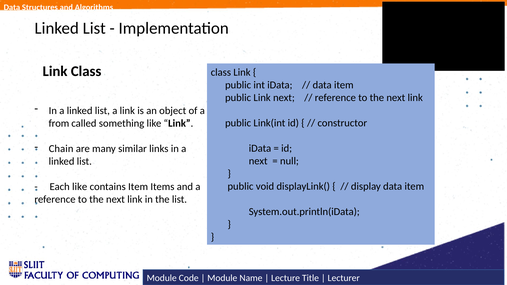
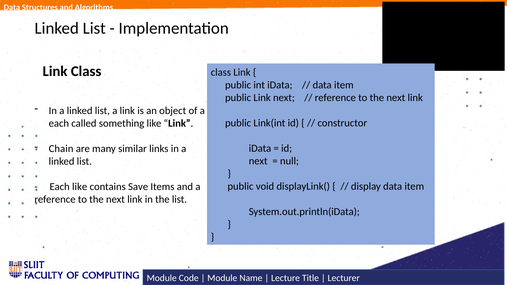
from: from -> each (59, 123)
contains Item: Item -> Save (138, 187)
